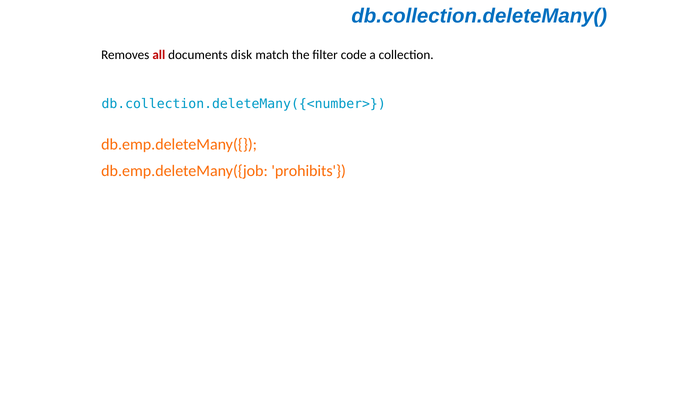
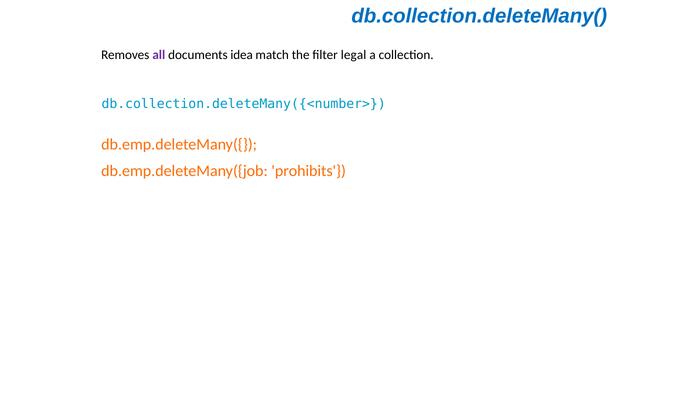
all colour: red -> purple (159, 55)
disk: disk -> idea (242, 55)
code: code -> legal (354, 55)
